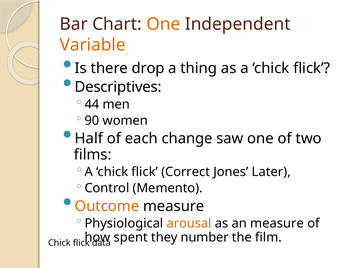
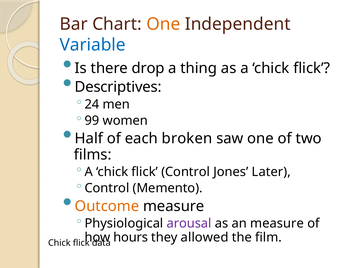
Variable colour: orange -> blue (93, 45)
44: 44 -> 24 (92, 104)
90: 90 -> 99 (92, 121)
change: change -> broken (187, 138)
flick Correct: Correct -> Control (186, 172)
arousal colour: orange -> purple (189, 223)
spent: spent -> hours (131, 237)
number: number -> allowed (205, 237)
